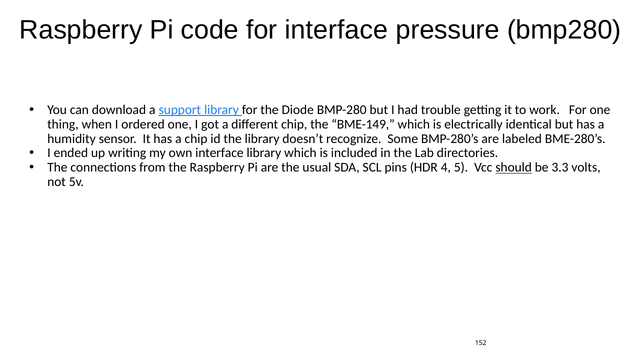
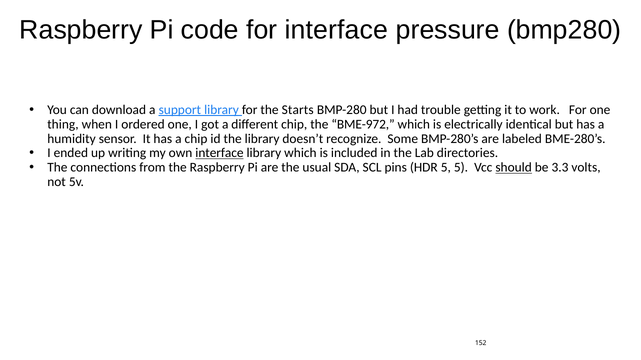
Diode: Diode -> Starts (298, 110)
BME-149: BME-149 -> BME-972 (363, 124)
interface underline: none -> present (219, 153)
HDR 4: 4 -> 5 (446, 168)
